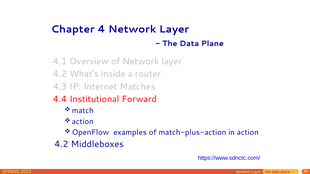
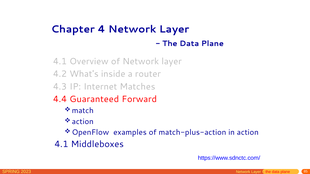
Institutional: Institutional -> Guaranteed (94, 99)
4.2: 4.2 -> 4.1 (61, 145)
